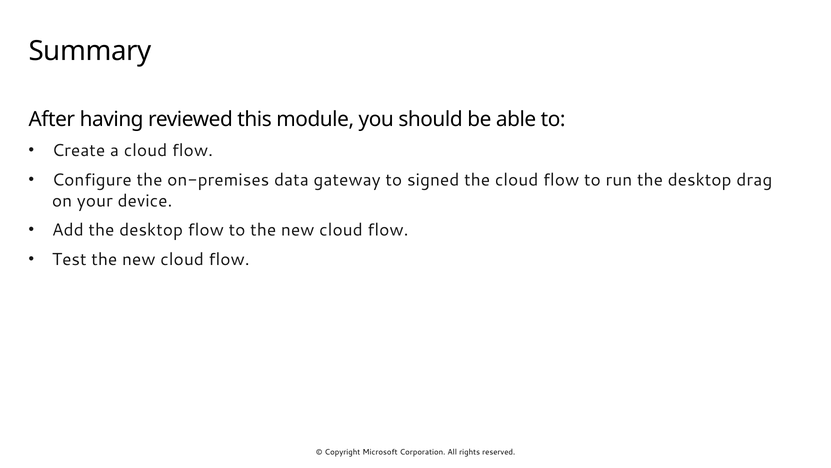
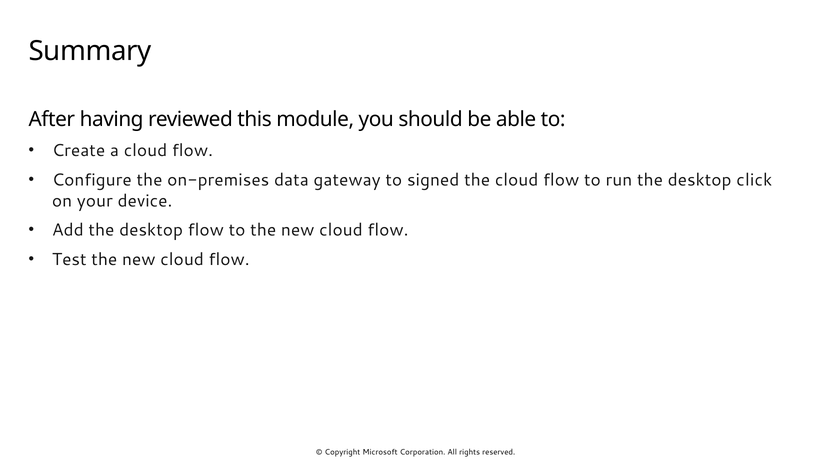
drag: drag -> click (754, 180)
